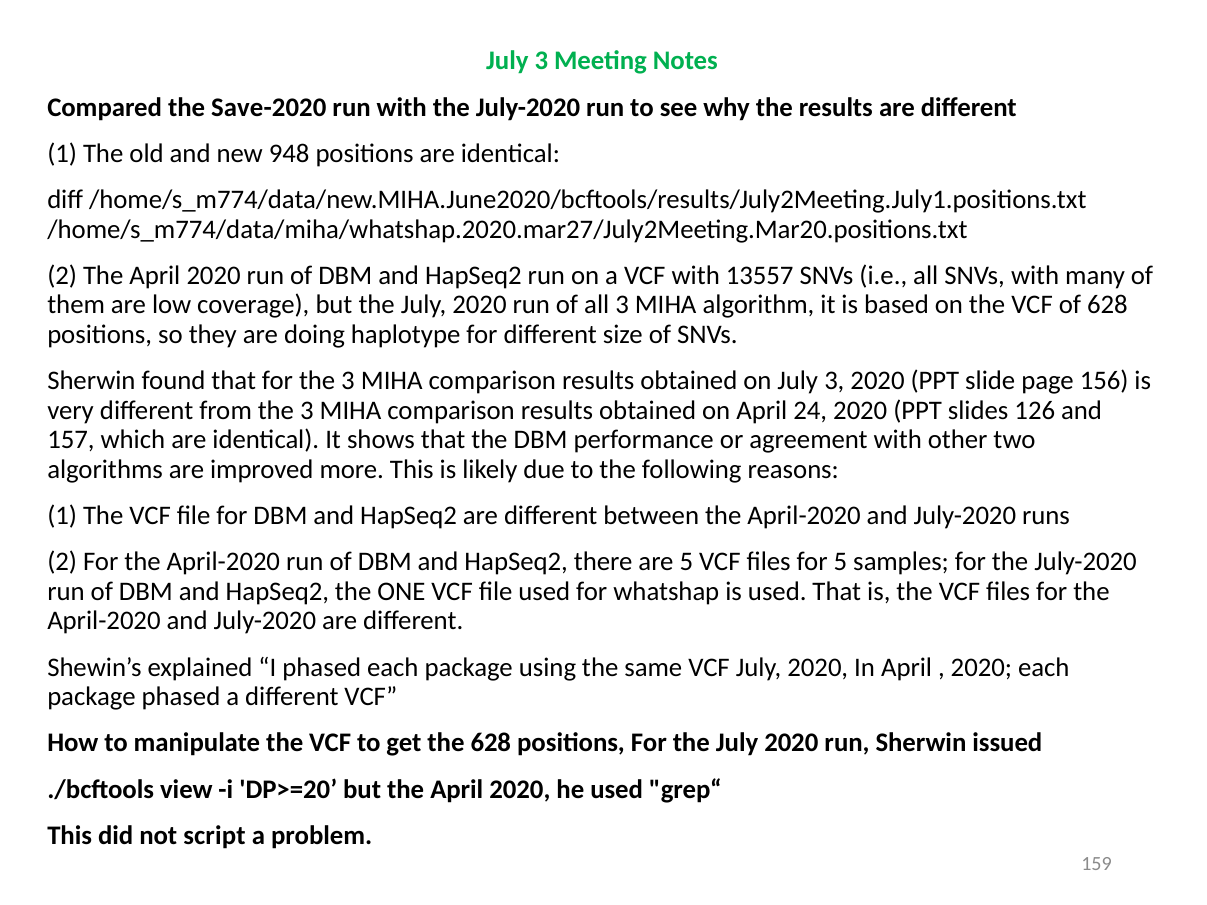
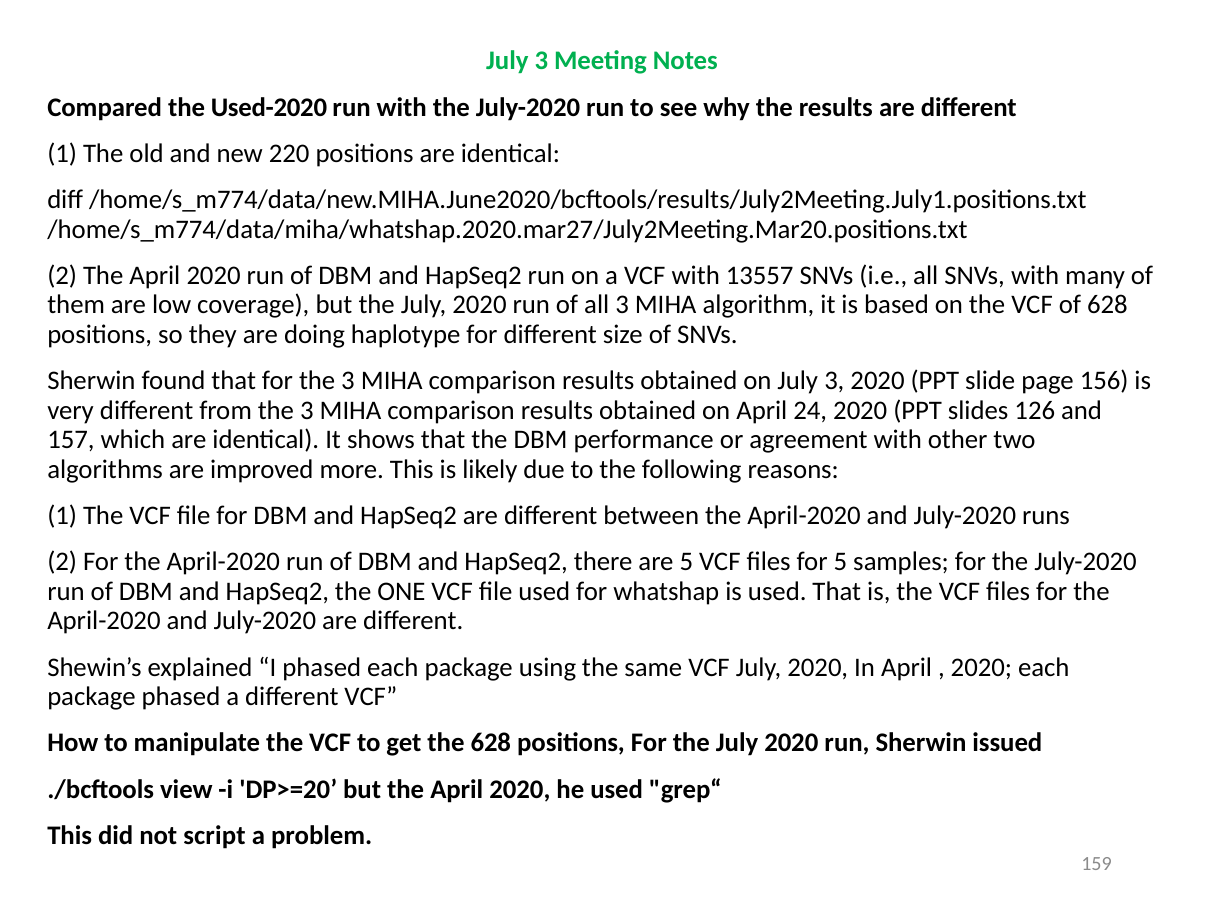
Save-2020: Save-2020 -> Used-2020 (269, 107)
948: 948 -> 220 (289, 154)
